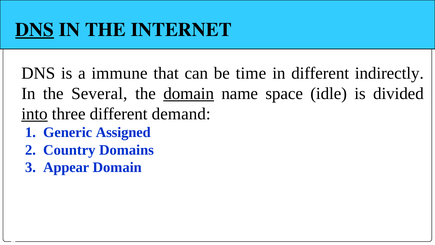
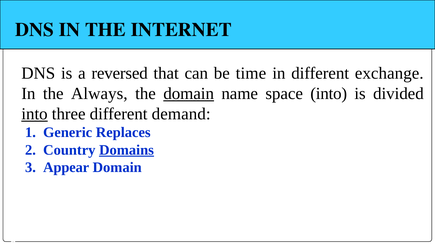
DNS underline: present -> none (35, 30)
immune: immune -> reversed (120, 73)
indirectly: indirectly -> exchange (389, 73)
Several: Several -> Always (99, 93)
space idle: idle -> into (329, 93)
Assigned: Assigned -> Replaces (123, 132)
Domains underline: none -> present (126, 150)
